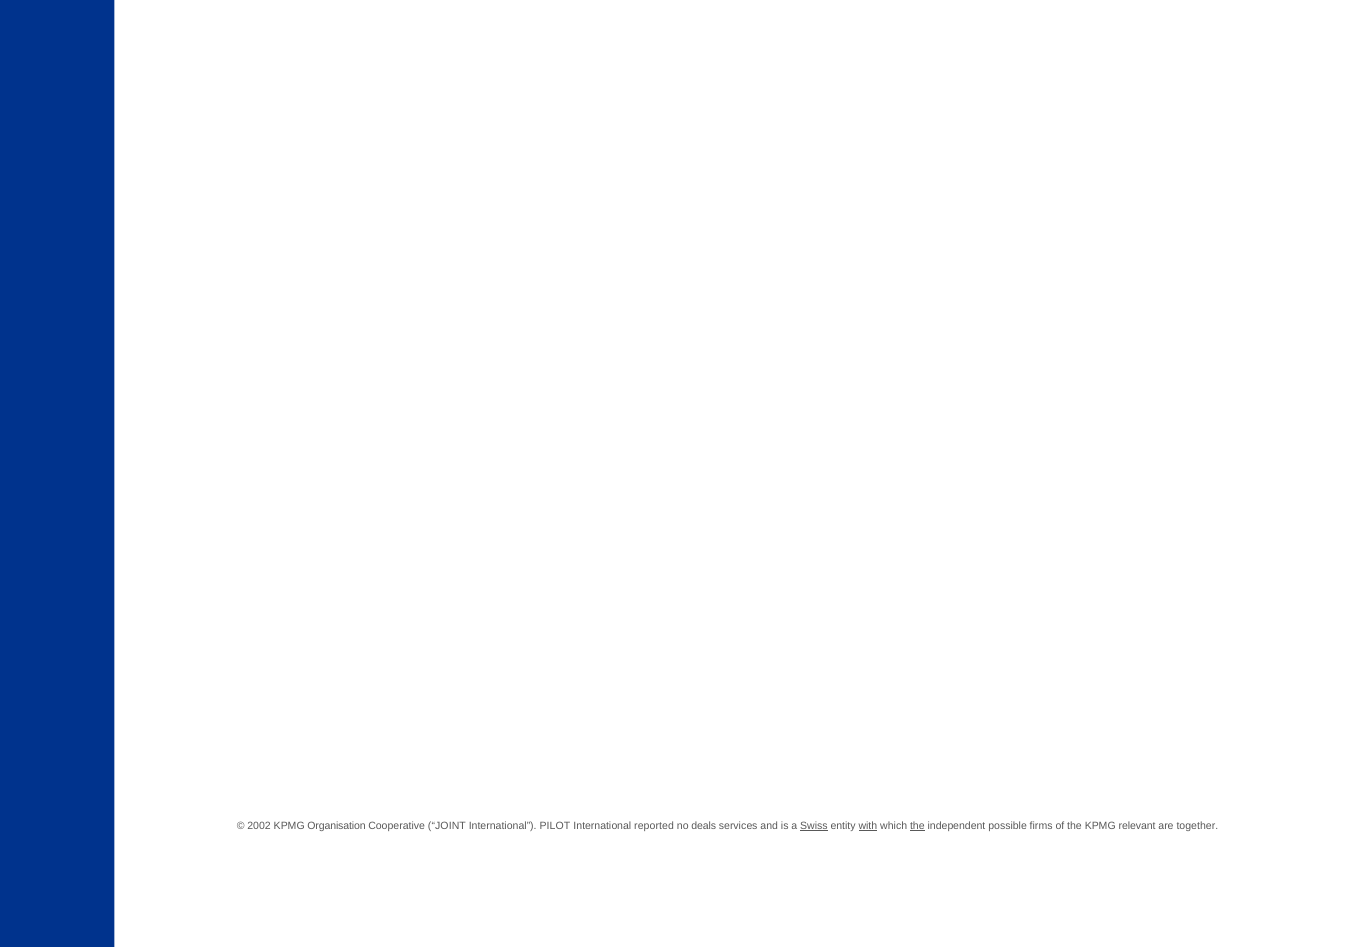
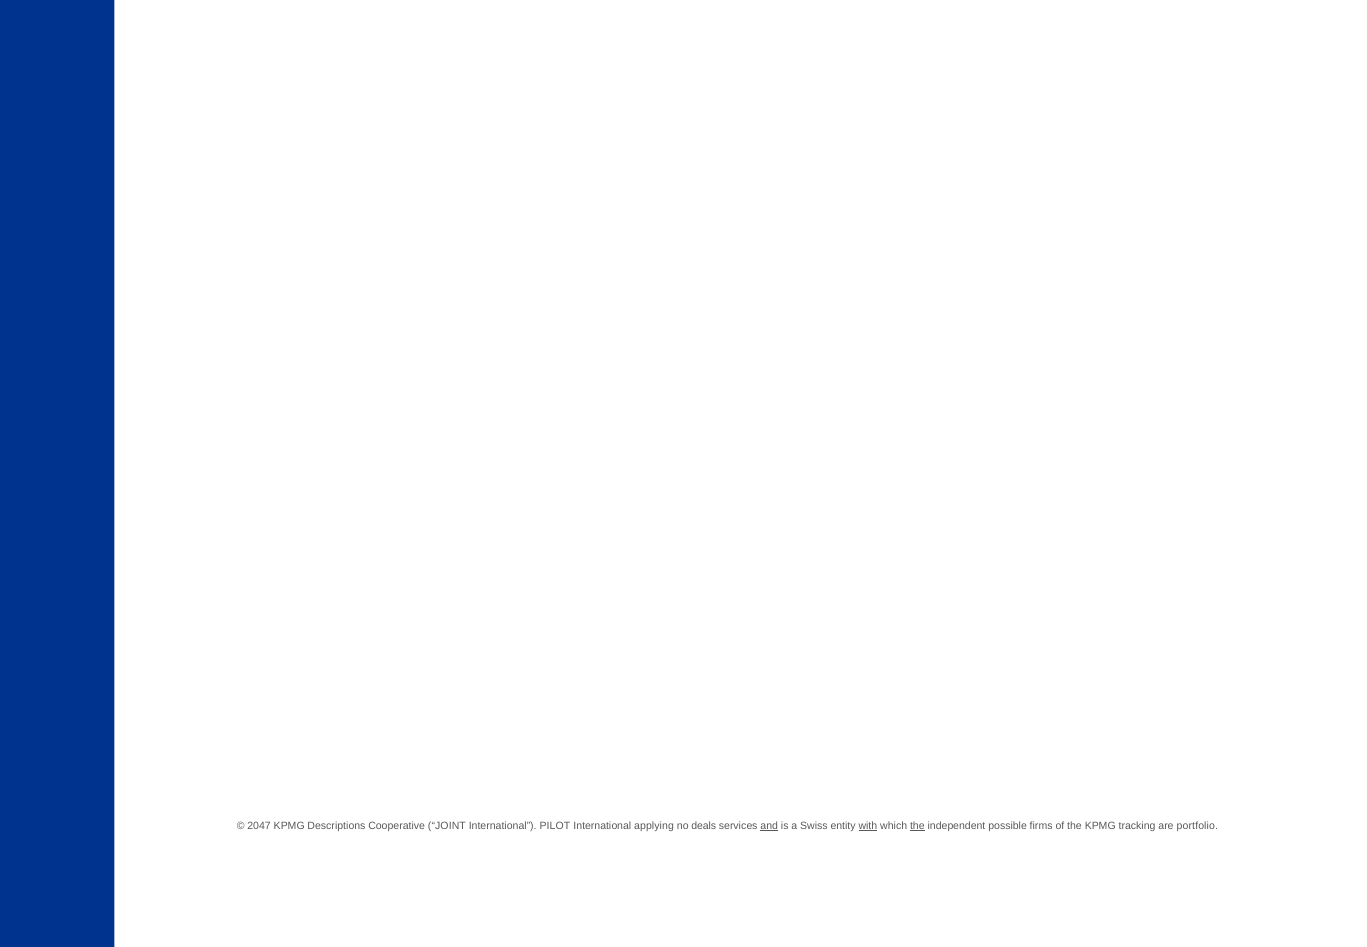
2002: 2002 -> 2047 (259, 826)
Organisation: Organisation -> Descriptions (336, 826)
reported: reported -> applying (654, 826)
and underline: none -> present (769, 826)
Swiss underline: present -> none (814, 826)
relevant: relevant -> tracking (1137, 826)
together: together -> portfolio (1197, 826)
